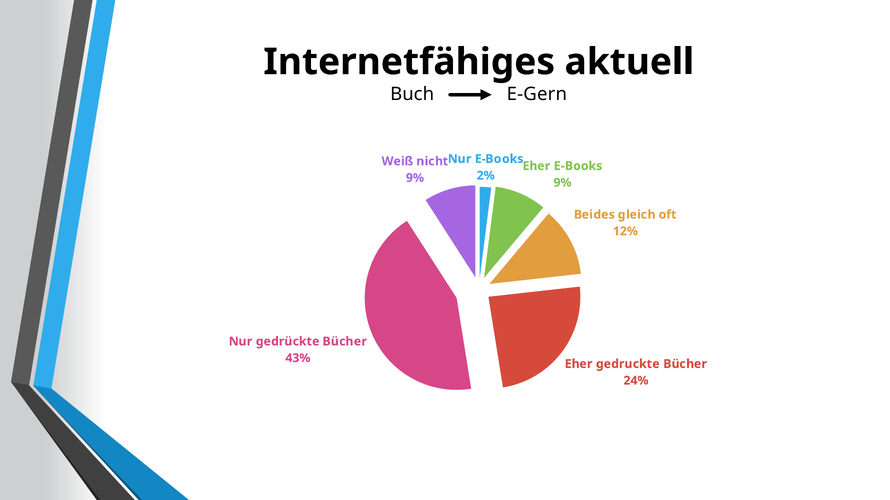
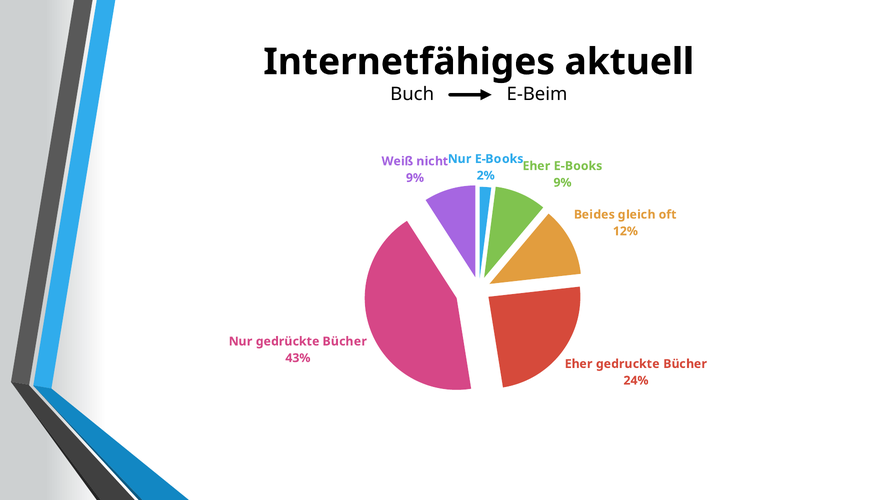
E-Gern: E-Gern -> E-Beim (537, 94)
